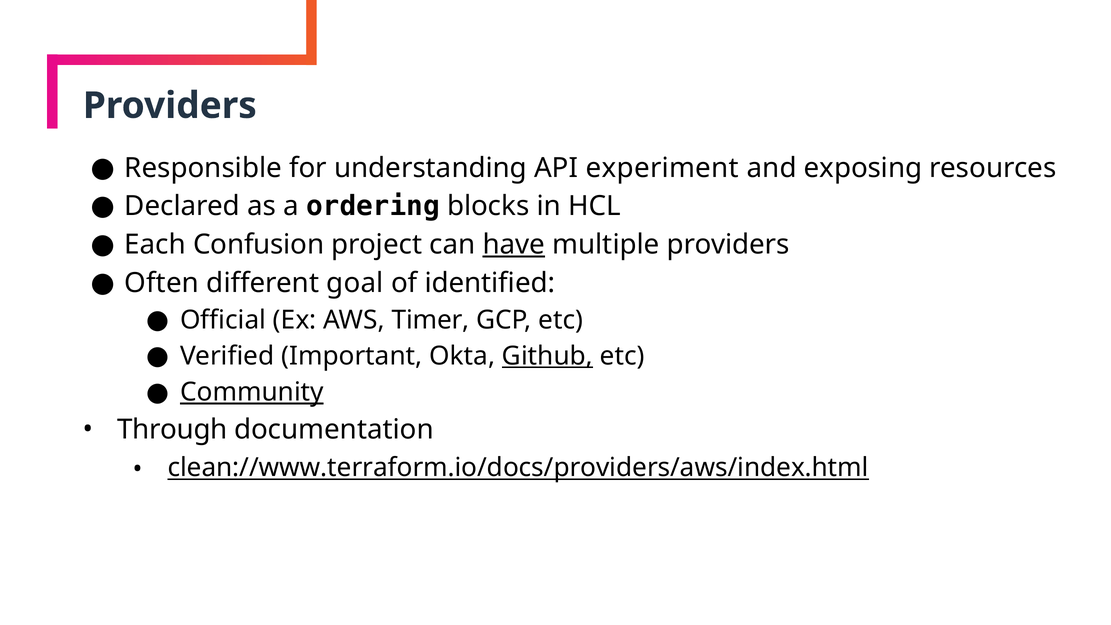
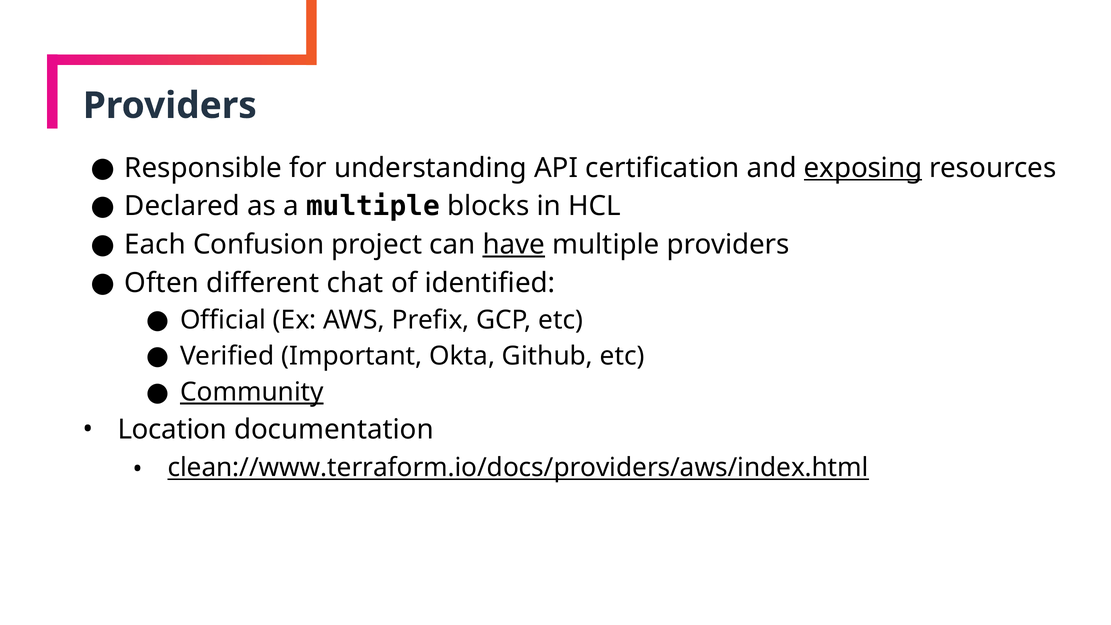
experiment: experiment -> certification (663, 168)
exposing underline: none -> present (863, 168)
a ordering: ordering -> multiple (373, 206)
goal: goal -> chat (355, 283)
Timer: Timer -> Prefix (431, 320)
Github underline: present -> none (547, 356)
Through: Through -> Location (172, 430)
